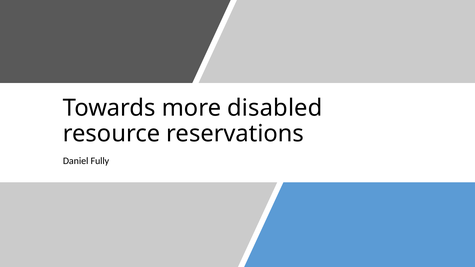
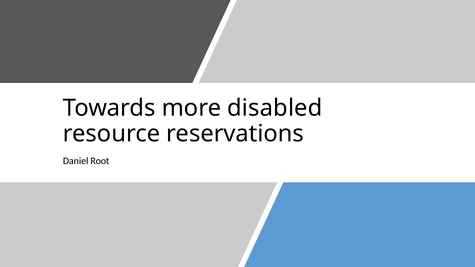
Fully: Fully -> Root (100, 161)
